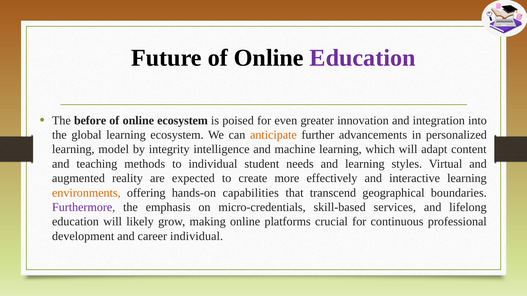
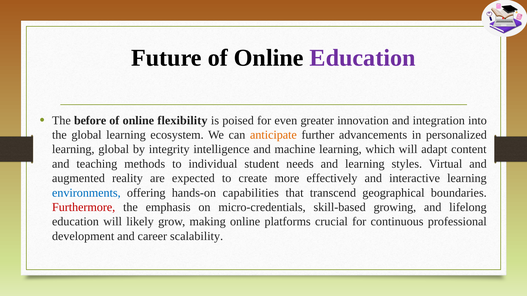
online ecosystem: ecosystem -> flexibility (182, 121)
learning model: model -> global (114, 150)
environments colour: orange -> blue (86, 193)
Furthermore colour: purple -> red (84, 208)
services: services -> growing (395, 208)
career individual: individual -> scalability (197, 236)
